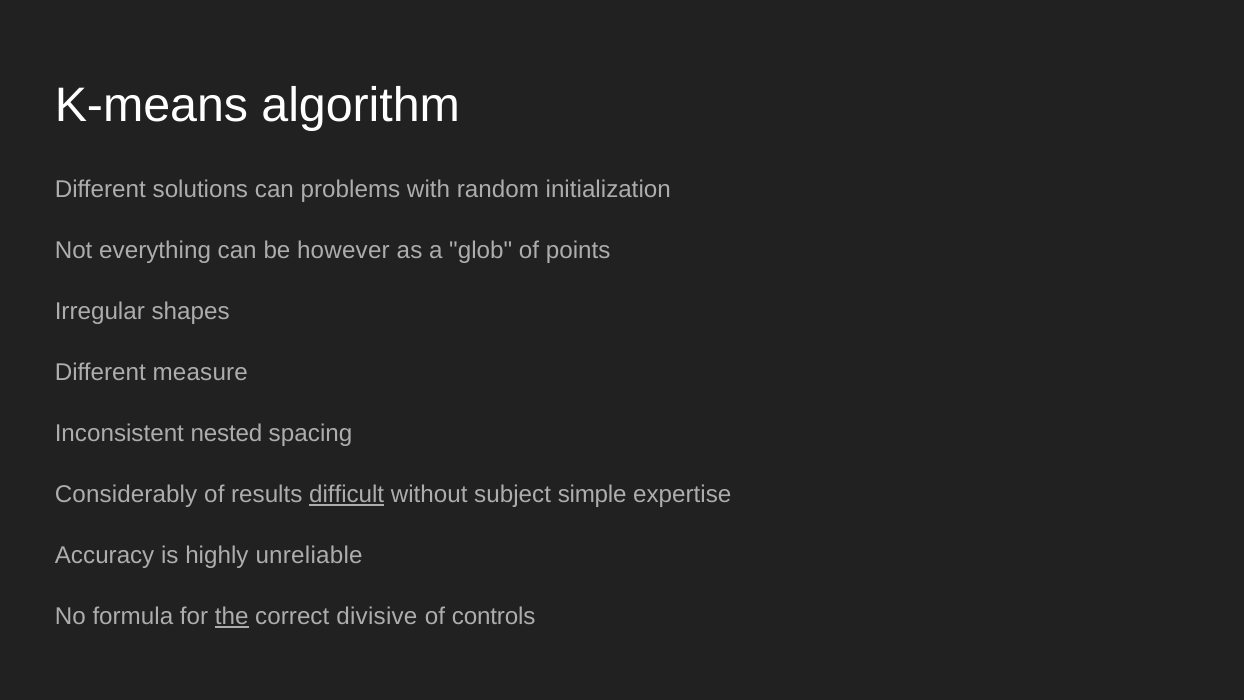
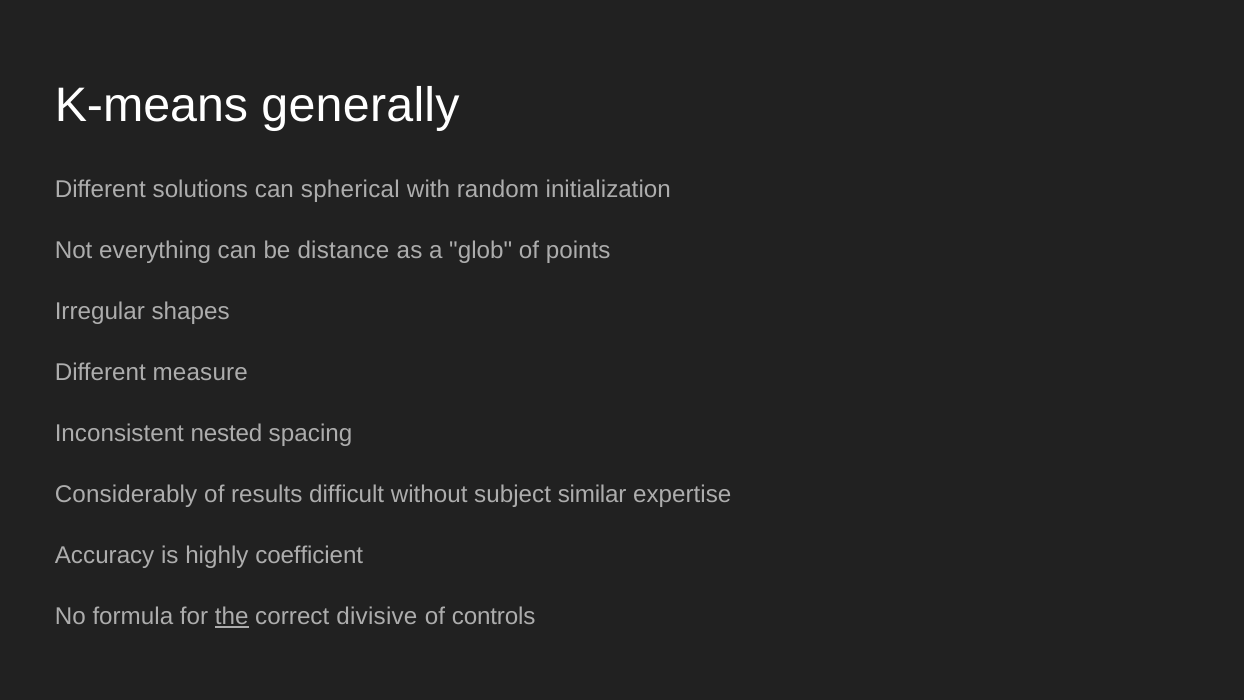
algorithm: algorithm -> generally (361, 105)
problems: problems -> spherical (350, 190)
however: however -> distance (343, 251)
difficult underline: present -> none (347, 495)
simple: simple -> similar (592, 495)
unreliable: unreliable -> coefficient (309, 556)
